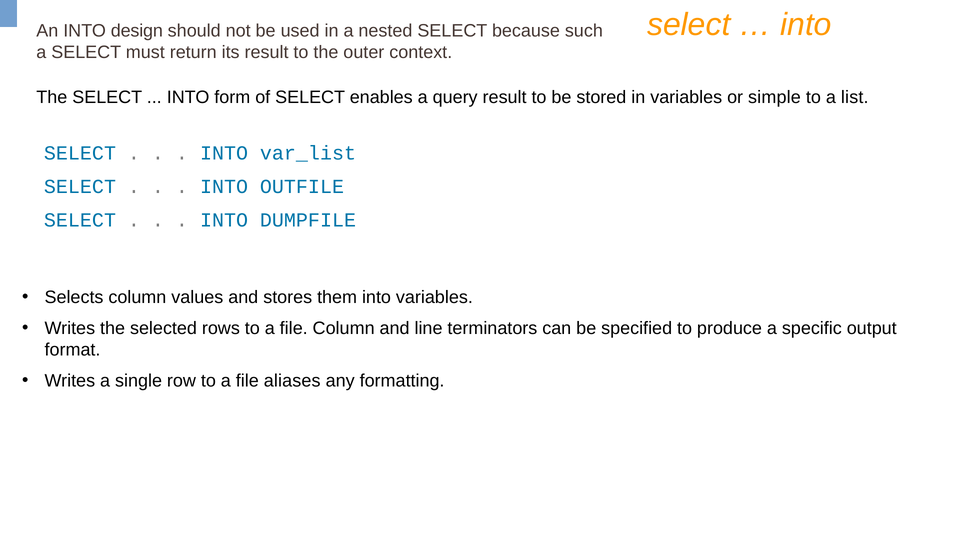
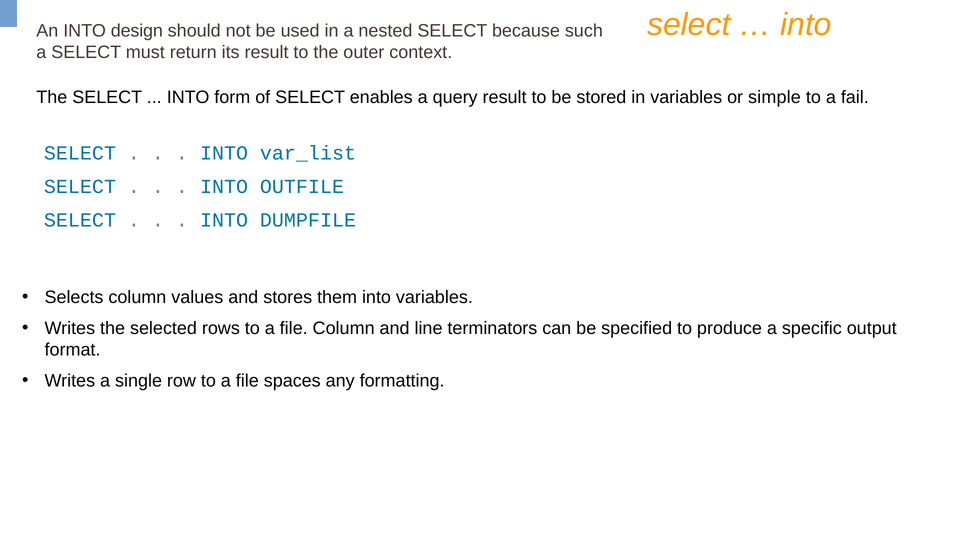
list: list -> fail (855, 98)
aliases: aliases -> spaces (292, 381)
